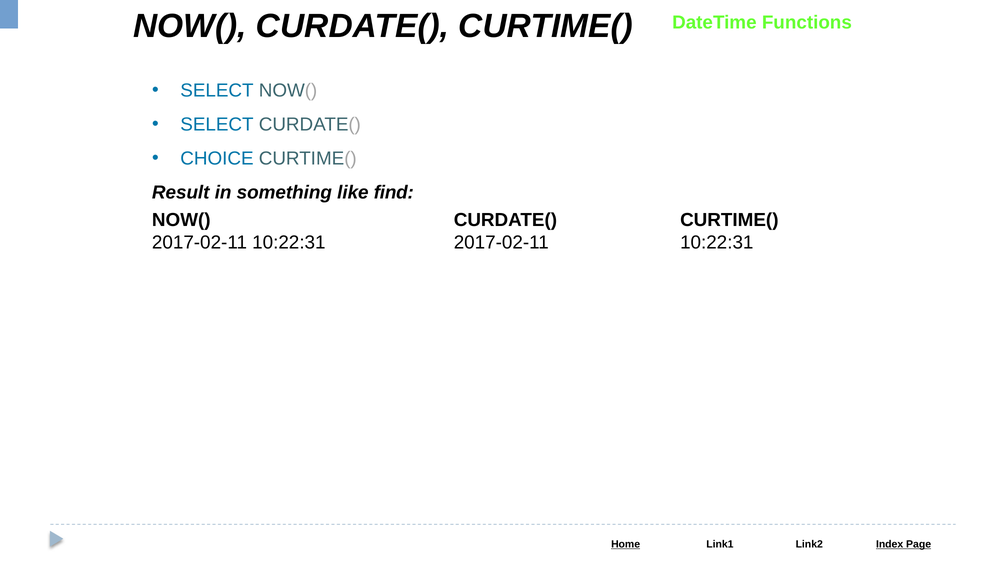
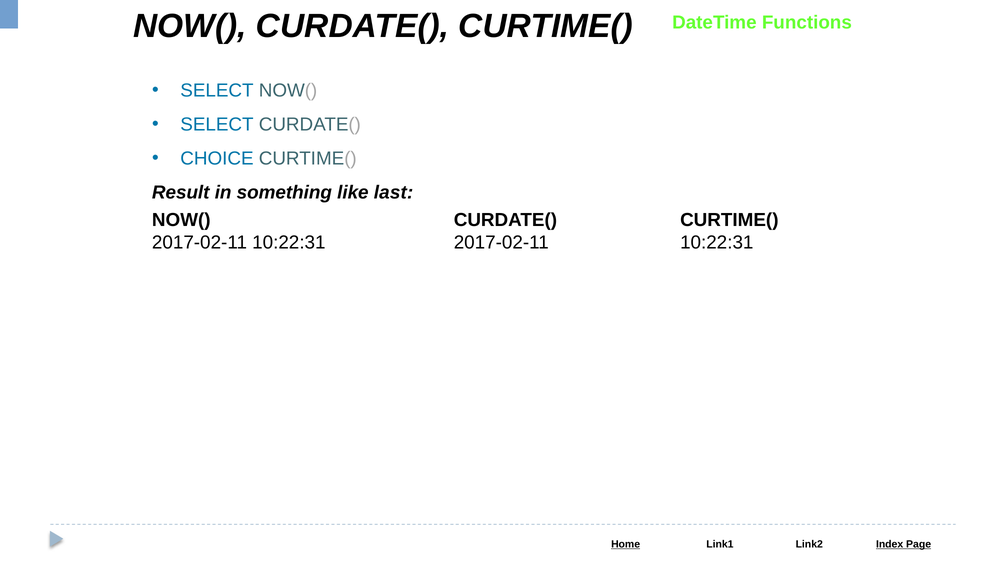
find: find -> last (394, 192)
